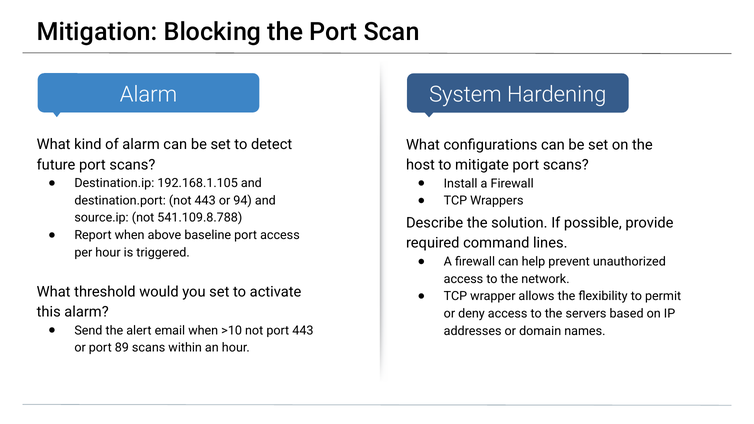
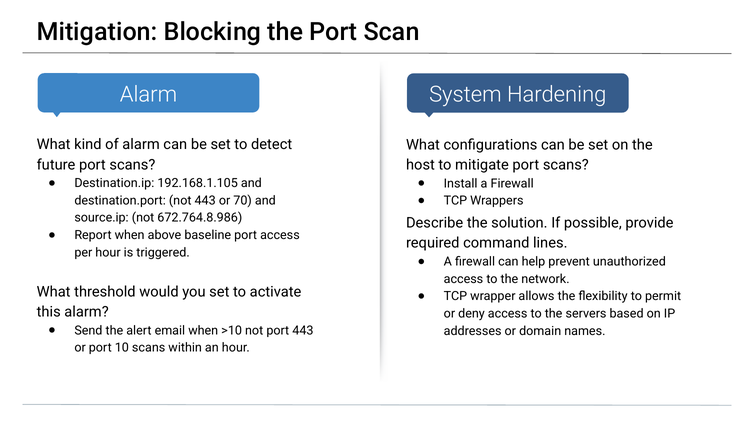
94: 94 -> 70 (243, 201)
541.109.8.788: 541.109.8.788 -> 672.764.8.986 (200, 218)
89: 89 -> 10 (122, 348)
